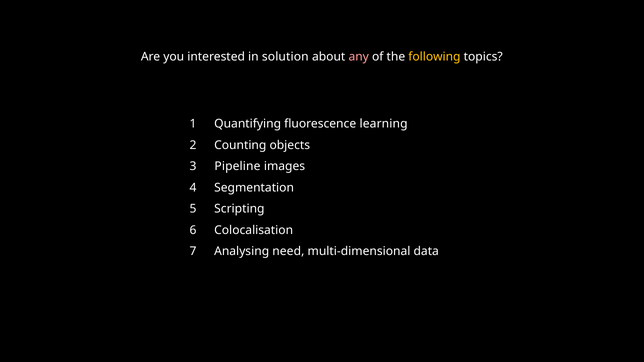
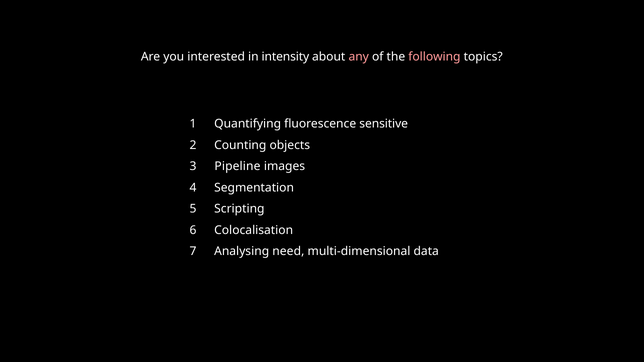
solution: solution -> intensity (285, 57)
following colour: yellow -> pink (434, 57)
learning: learning -> sensitive (384, 124)
